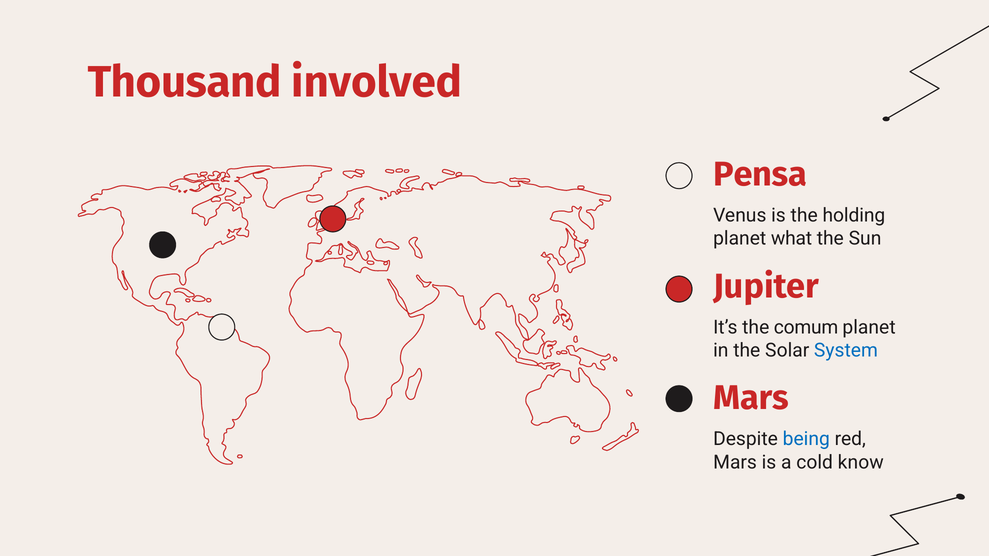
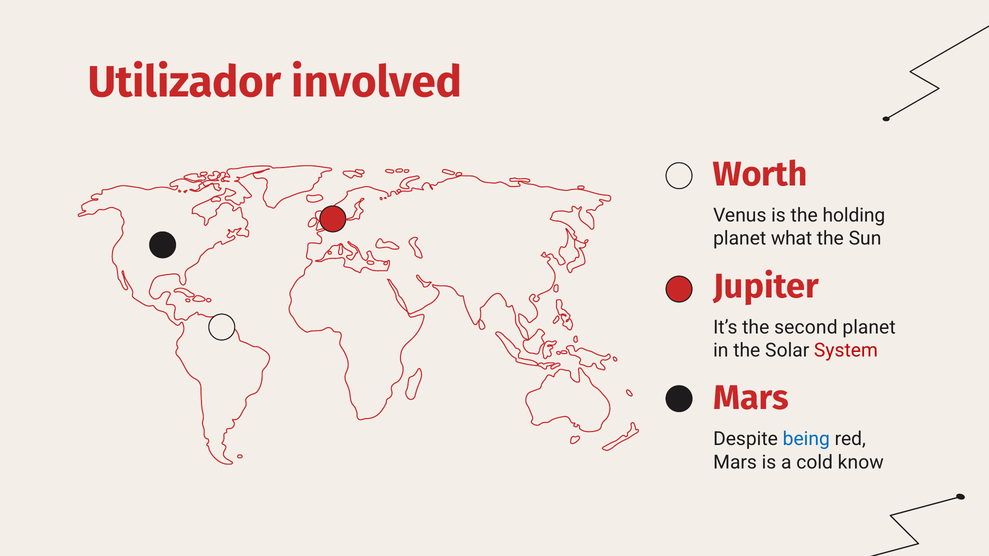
Thousand: Thousand -> Utilizador (185, 82)
Pensa: Pensa -> Worth (760, 175)
comum: comum -> second (806, 327)
System colour: blue -> red (846, 351)
